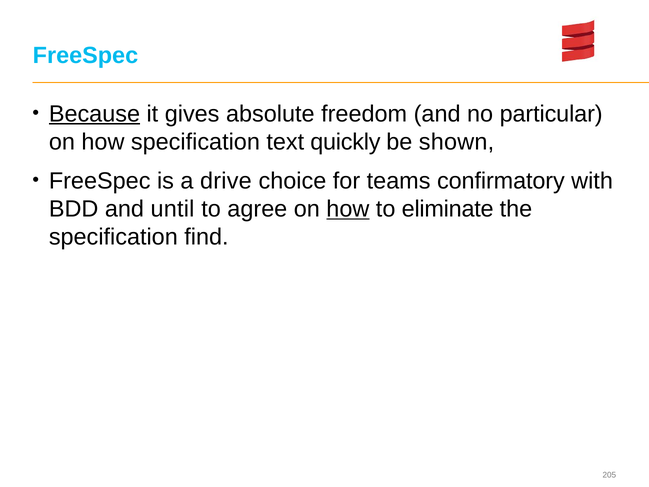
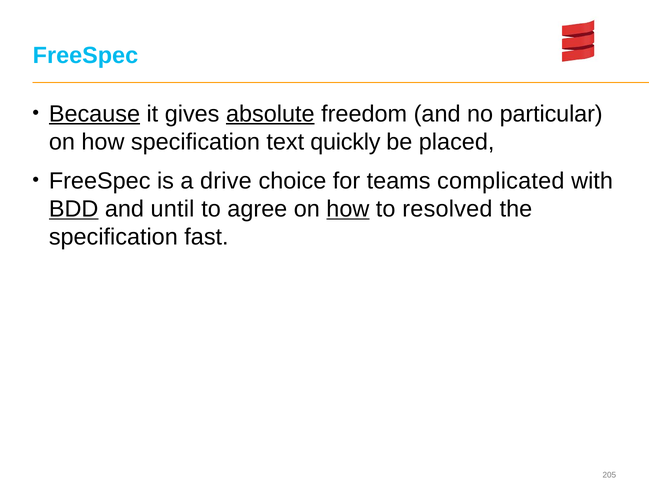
absolute underline: none -> present (270, 114)
shown: shown -> placed (457, 142)
confirmatory: confirmatory -> complicated (501, 181)
BDD underline: none -> present (74, 209)
eliminate: eliminate -> resolved (447, 209)
find: find -> fast (206, 237)
